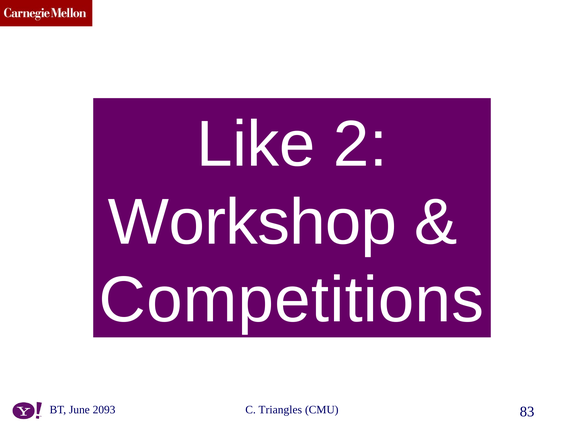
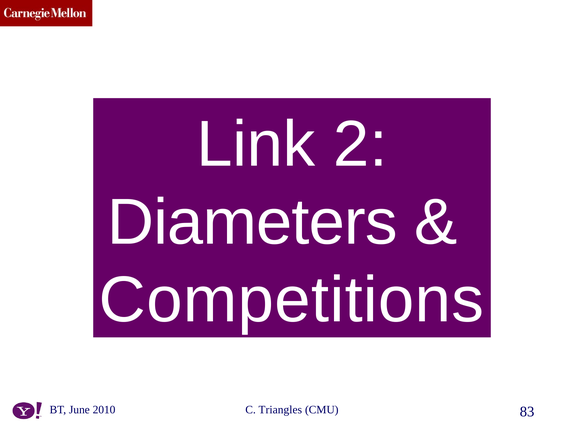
Like: Like -> Link (256, 144)
Workshop: Workshop -> Diameters (252, 222)
2093: 2093 -> 2010 (104, 410)
